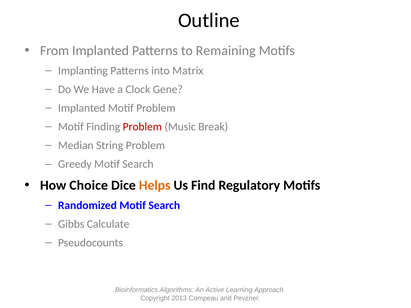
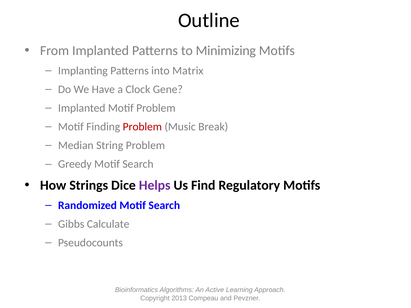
Remaining: Remaining -> Minimizing (226, 51)
Choice: Choice -> Strings (89, 186)
Helps colour: orange -> purple (155, 186)
